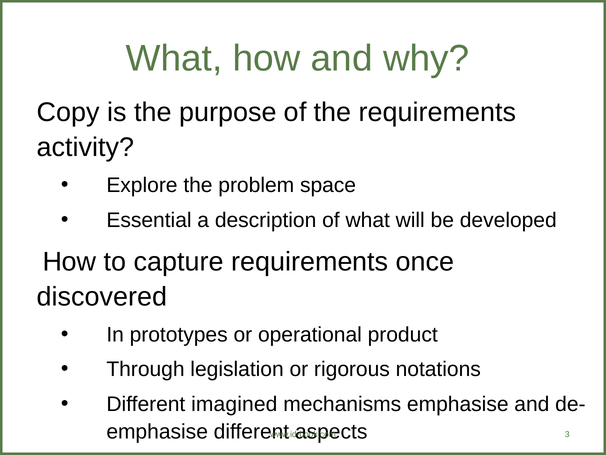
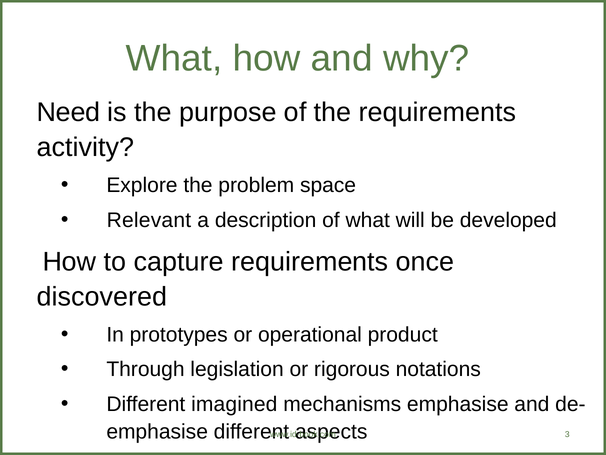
Copy: Copy -> Need (69, 112)
Essential: Essential -> Relevant (149, 220)
